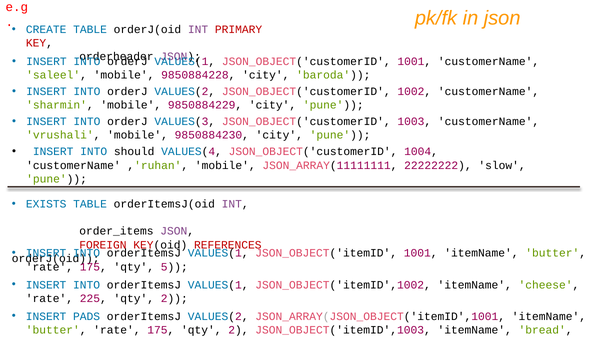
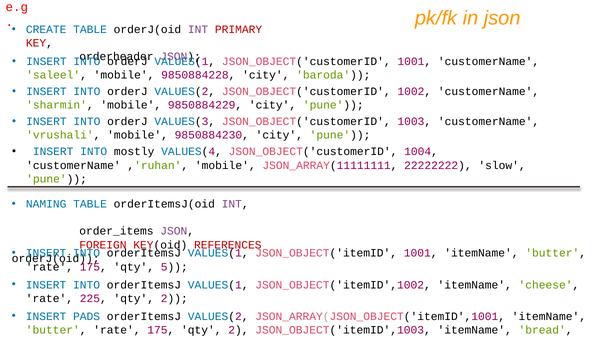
should: should -> mostly (134, 152)
EXISTS: EXISTS -> NAMING (46, 204)
